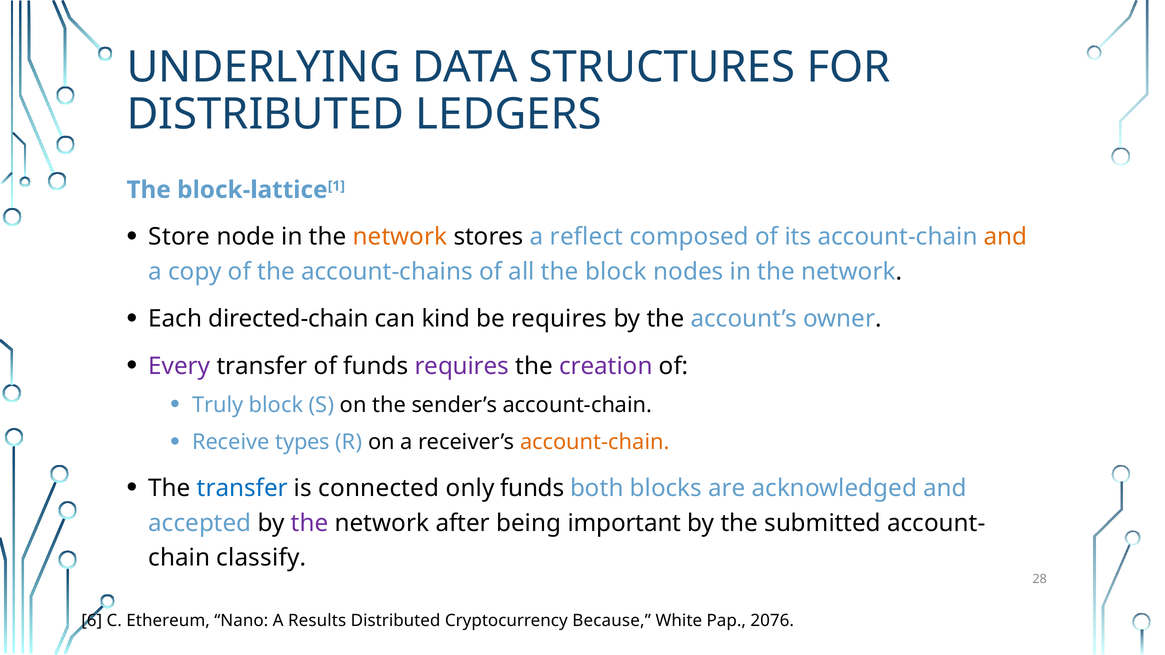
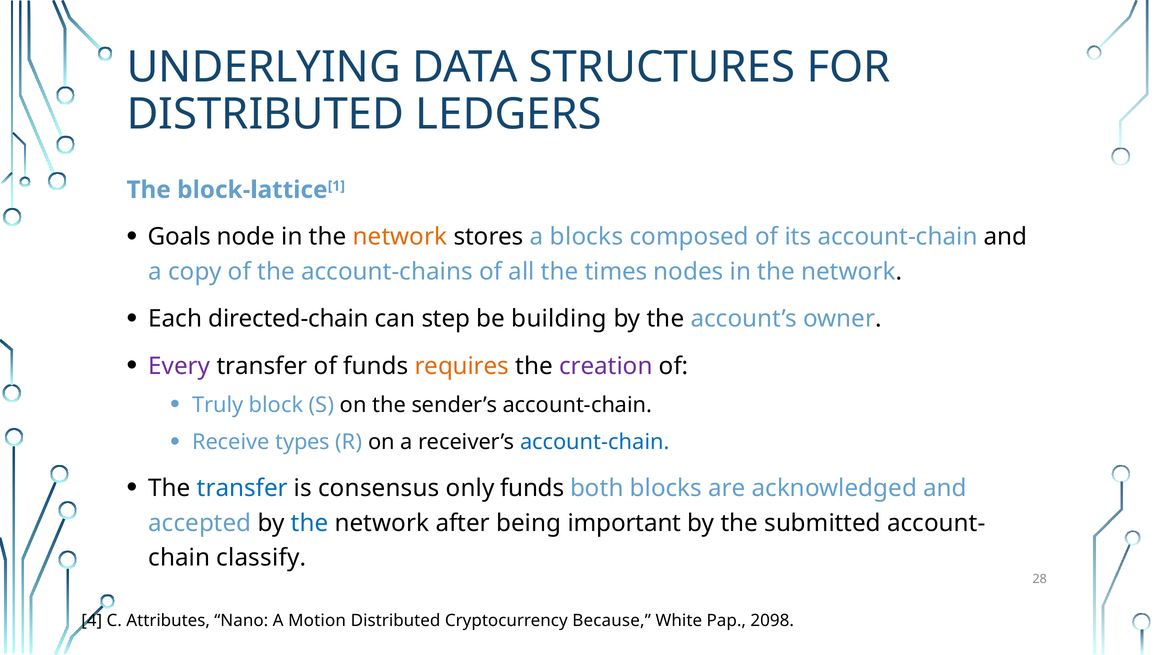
Store: Store -> Goals (179, 237)
a reflect: reflect -> blocks (587, 237)
and colour: orange -> black (1006, 237)
the block: block -> times (616, 272)
kind: kind -> step (446, 319)
be requires: requires -> building (559, 319)
requires colour: purple -> orange (462, 366)
account-chain colour: orange -> blue (595, 442)
connected: connected -> consensus (379, 488)
the colour: purple -> blue (310, 523)
6: 6 -> 4 (92, 621)
Ethereum: Ethereum -> Attributes (168, 621)
Results: Results -> Motion (317, 621)
2076: 2076 -> 2098 (772, 621)
